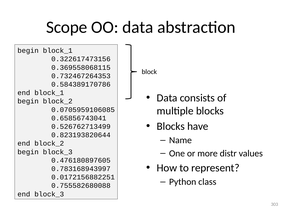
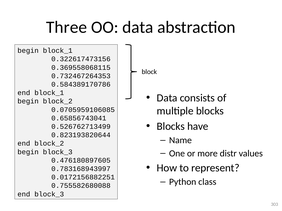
Scope: Scope -> Three (67, 27)
